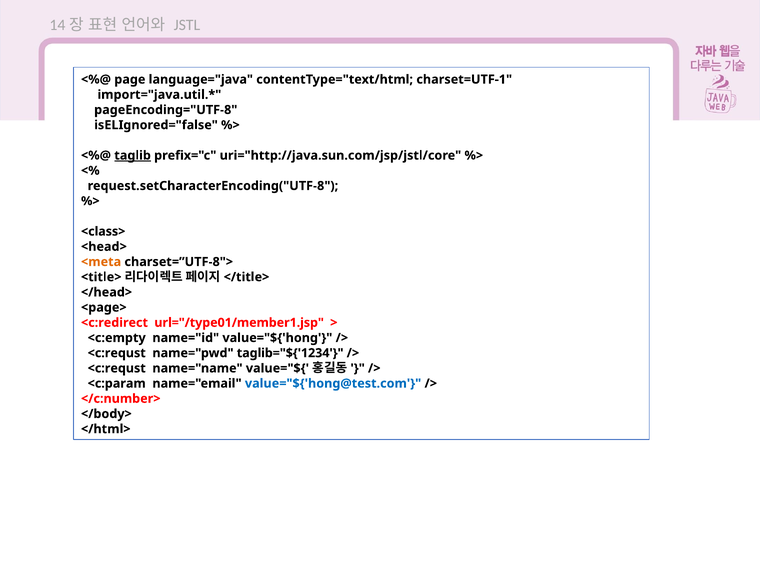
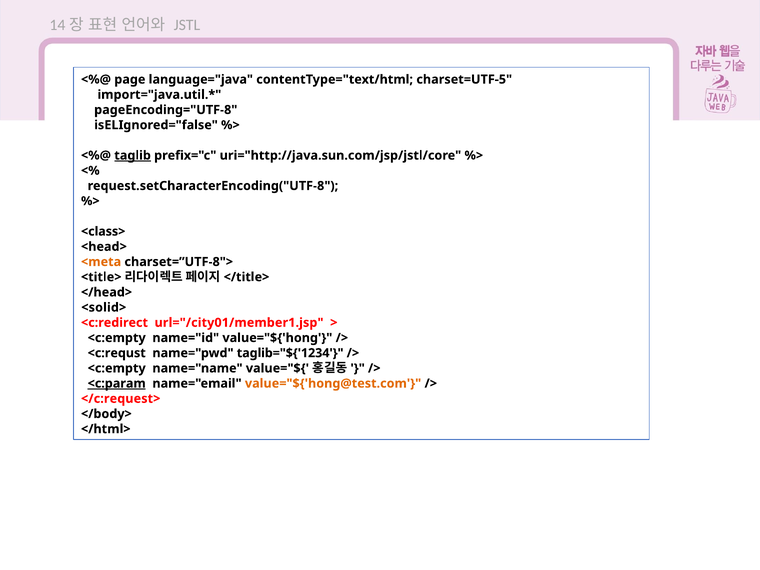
charset=UTF-1: charset=UTF-1 -> charset=UTF-5 (464, 79)
<page>: <page> -> <solid> (104, 307)
url="/type01/member1.jsp: url="/type01/member1.jsp -> url="/city01/member1.jsp (239, 323)
<c:requst: <c:requst -> <c:empty (117, 368)
<c:param underline: none -> present (117, 383)
value="${'hong@test.com colour: blue -> orange (333, 383)
</c:number>: </c:number> -> </c:request> (121, 399)
